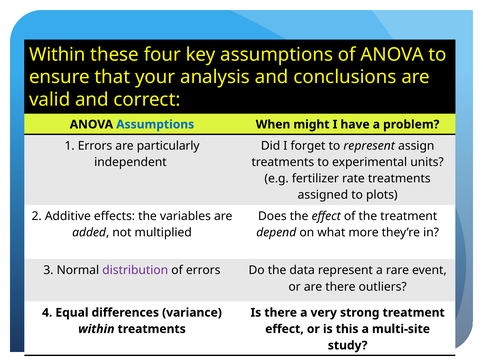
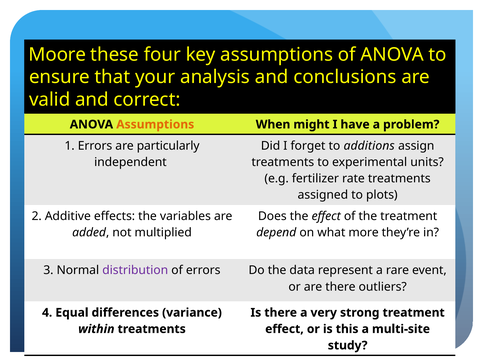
Within: Within -> Moore (57, 55)
Assumptions colour: blue -> orange (155, 125)
to represent: represent -> additions (369, 146)
